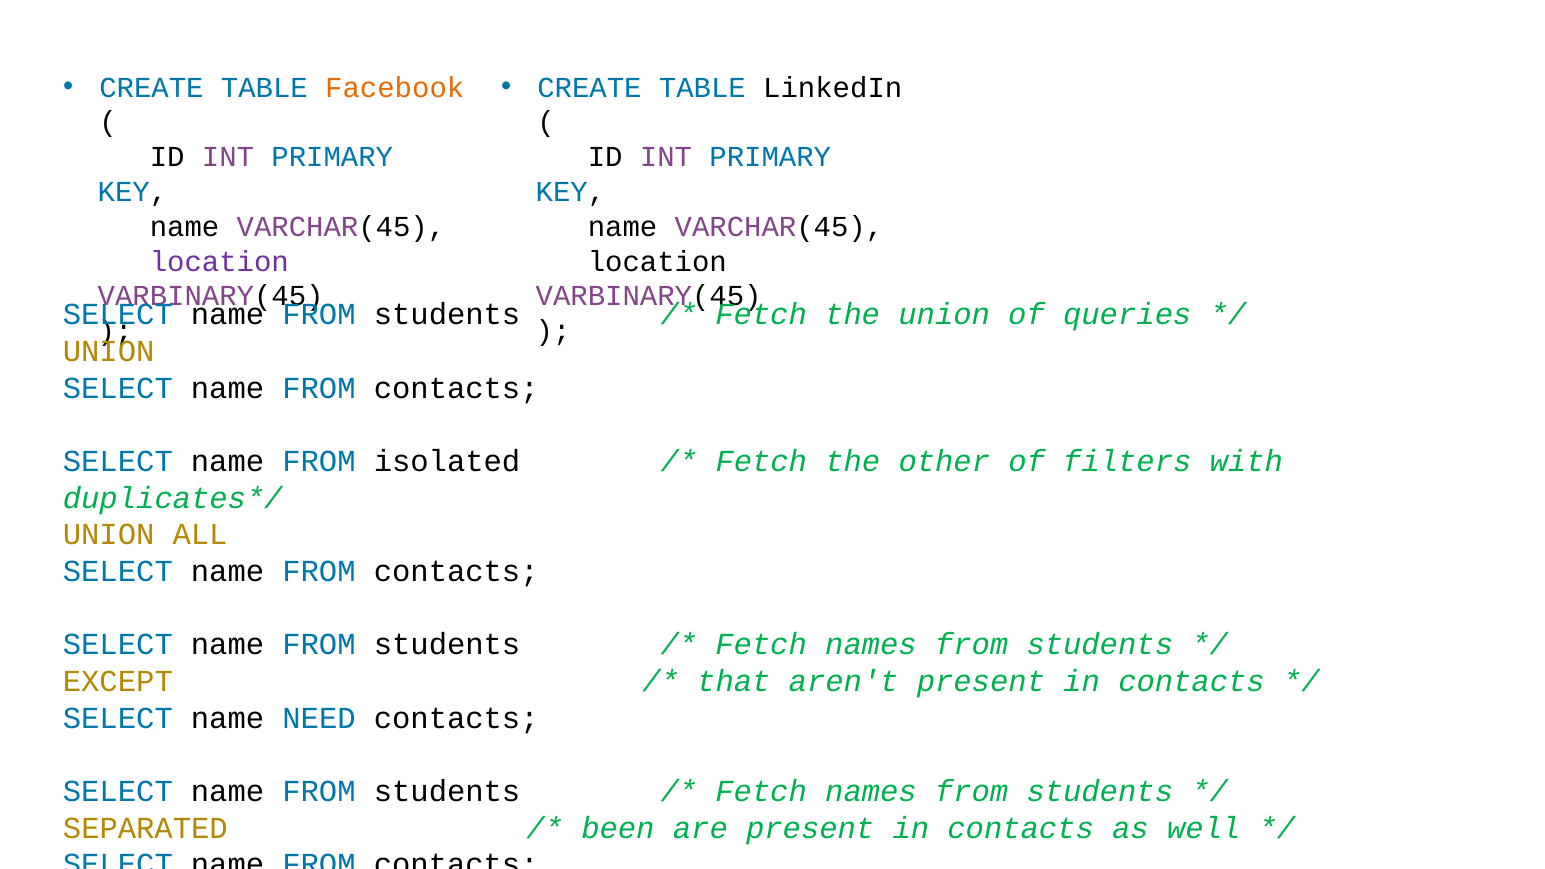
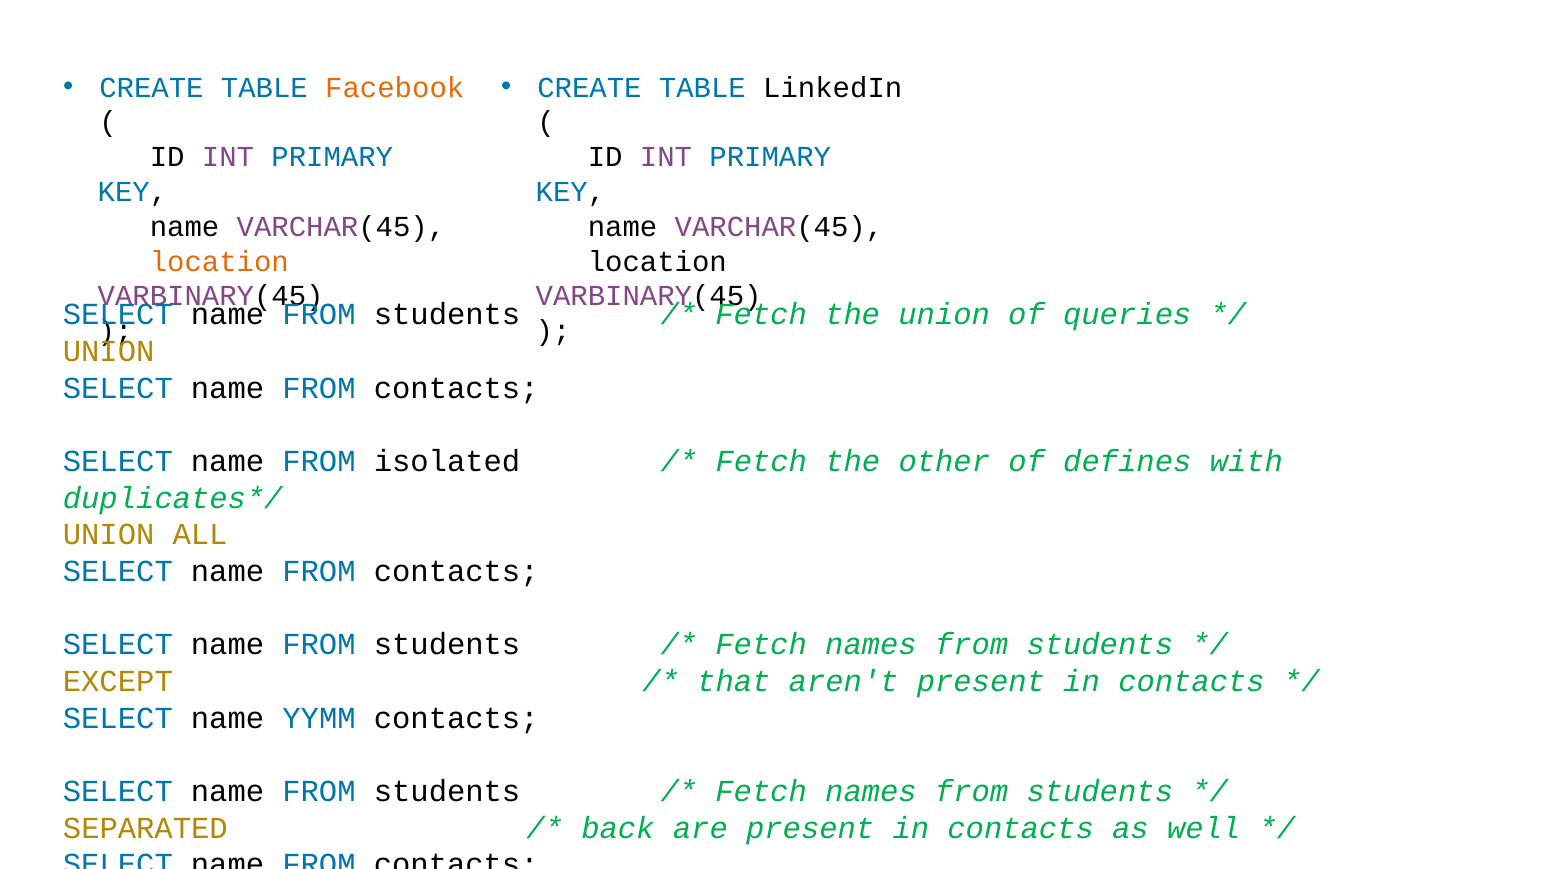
location colour: purple -> orange (219, 261)
filters: filters -> defines (1127, 461)
NEED: NEED -> YYMM (319, 718)
been: been -> back (618, 828)
